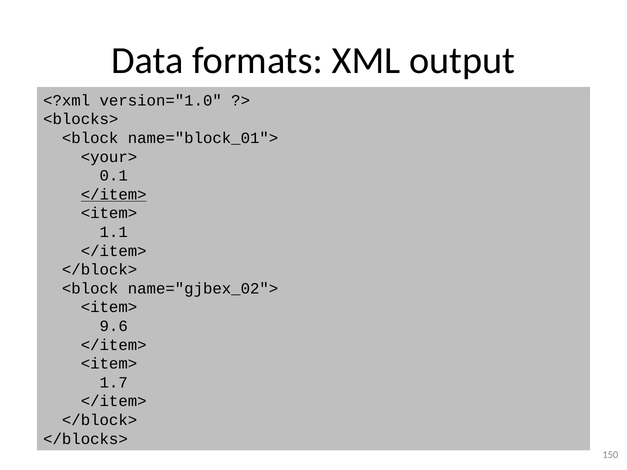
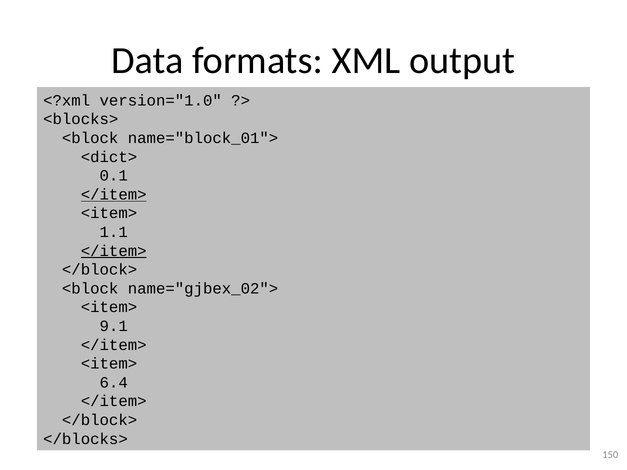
<your>: <your> -> <dict> (109, 157)
</item> underline: none -> present (114, 251)
9.6: 9.6 -> 9.1 (114, 326)
1.7: 1.7 -> 6.4 (114, 383)
